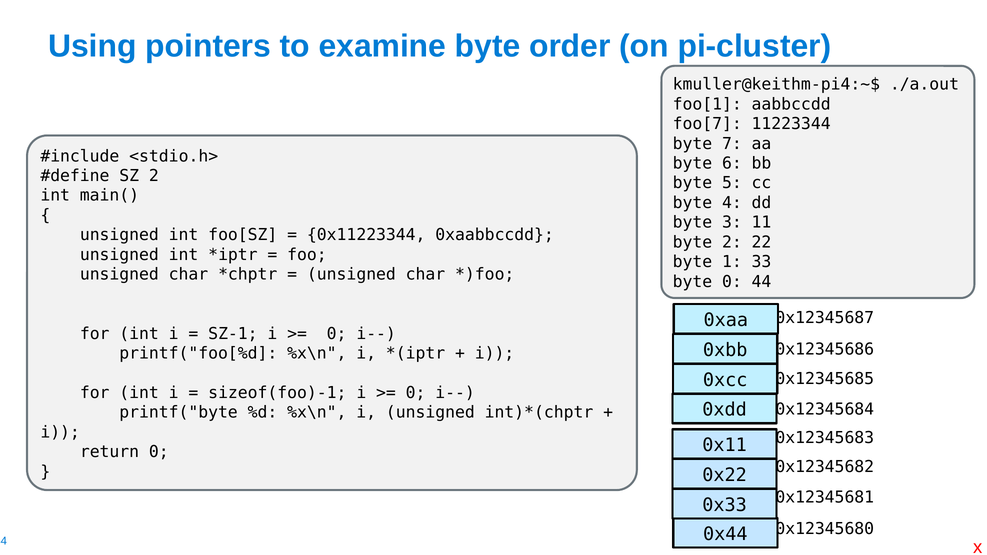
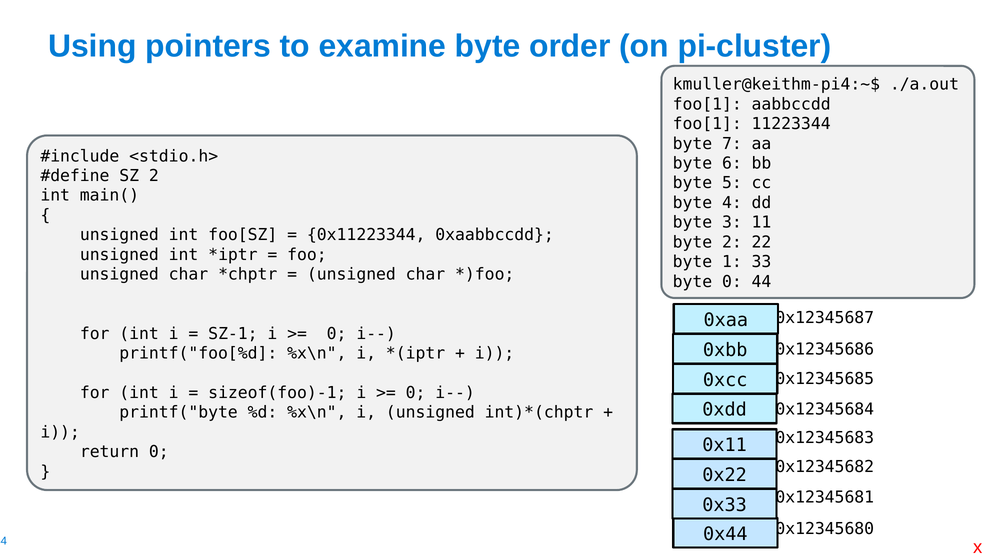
foo[7: foo[7 -> foo[1 (707, 124)
